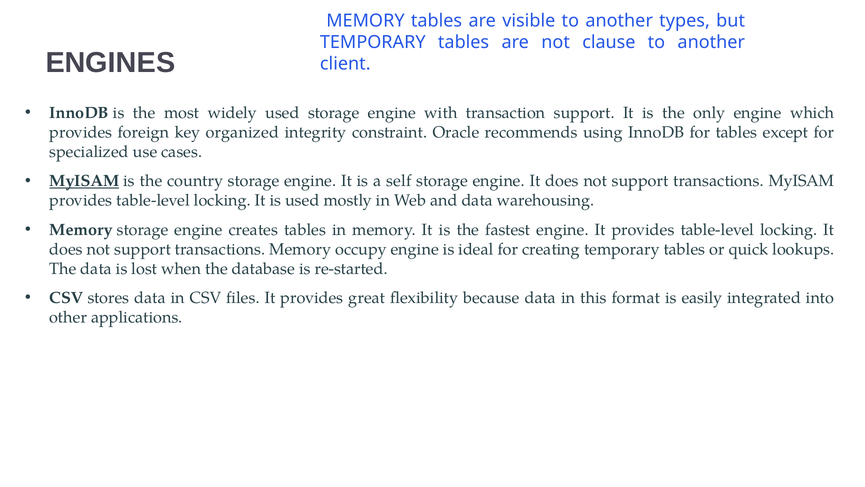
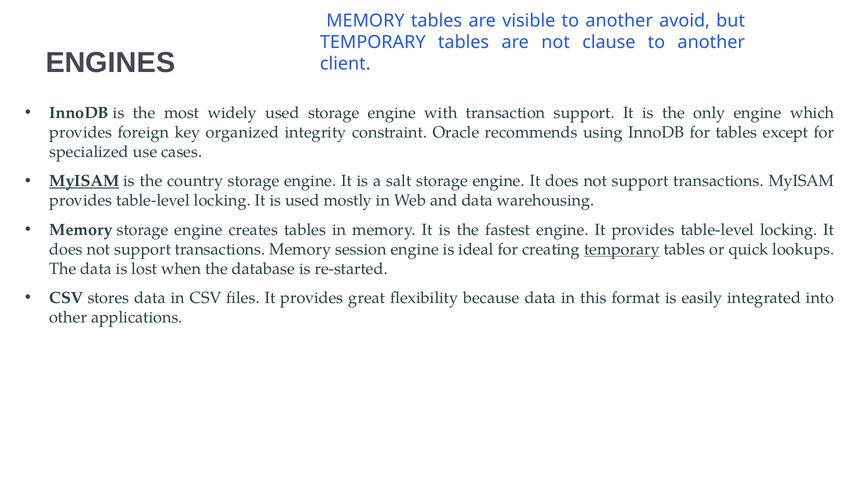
types: types -> avoid (685, 21)
self: self -> salt (399, 181)
occupy: occupy -> session (361, 249)
temporary underline: none -> present (622, 249)
